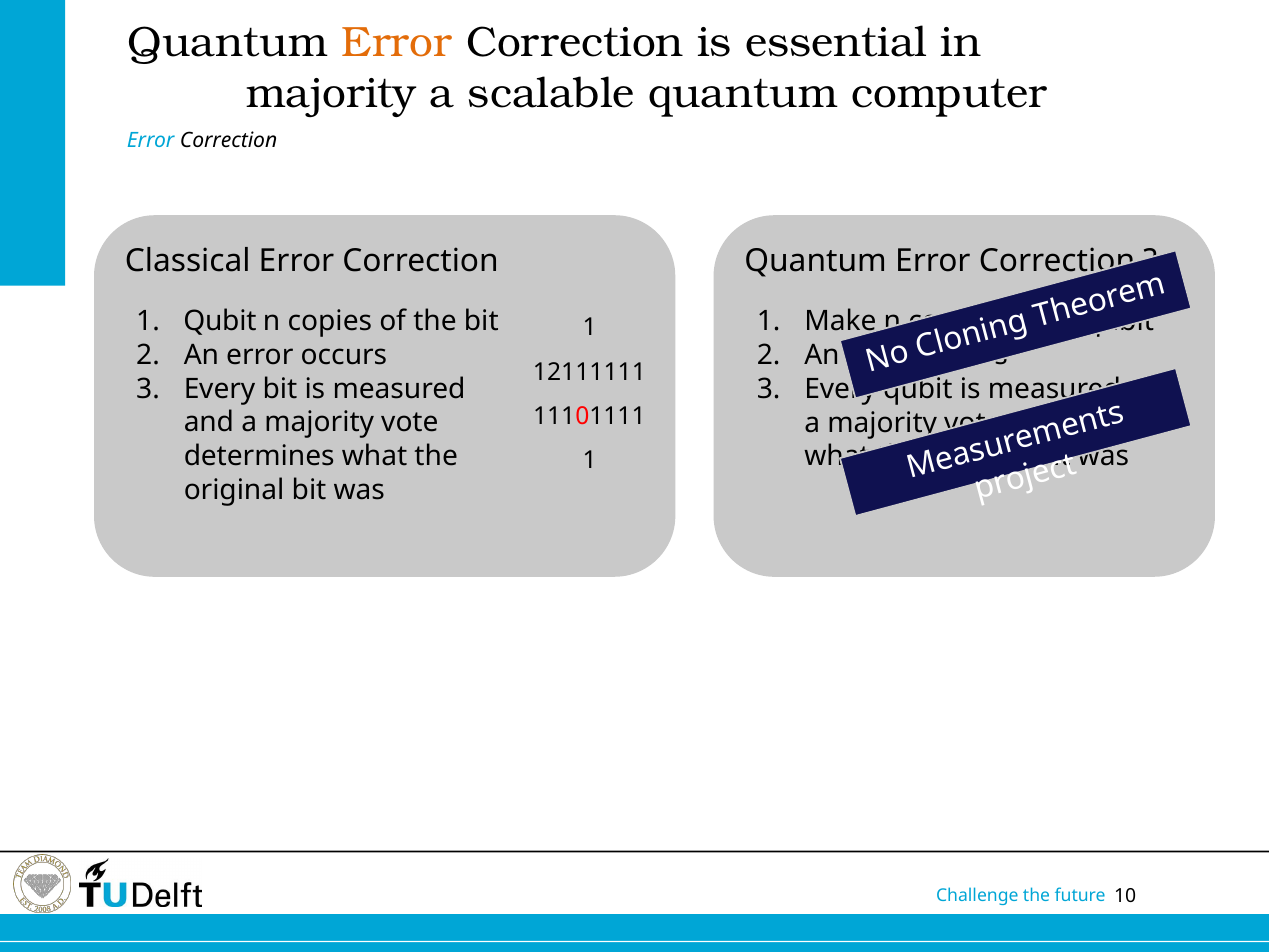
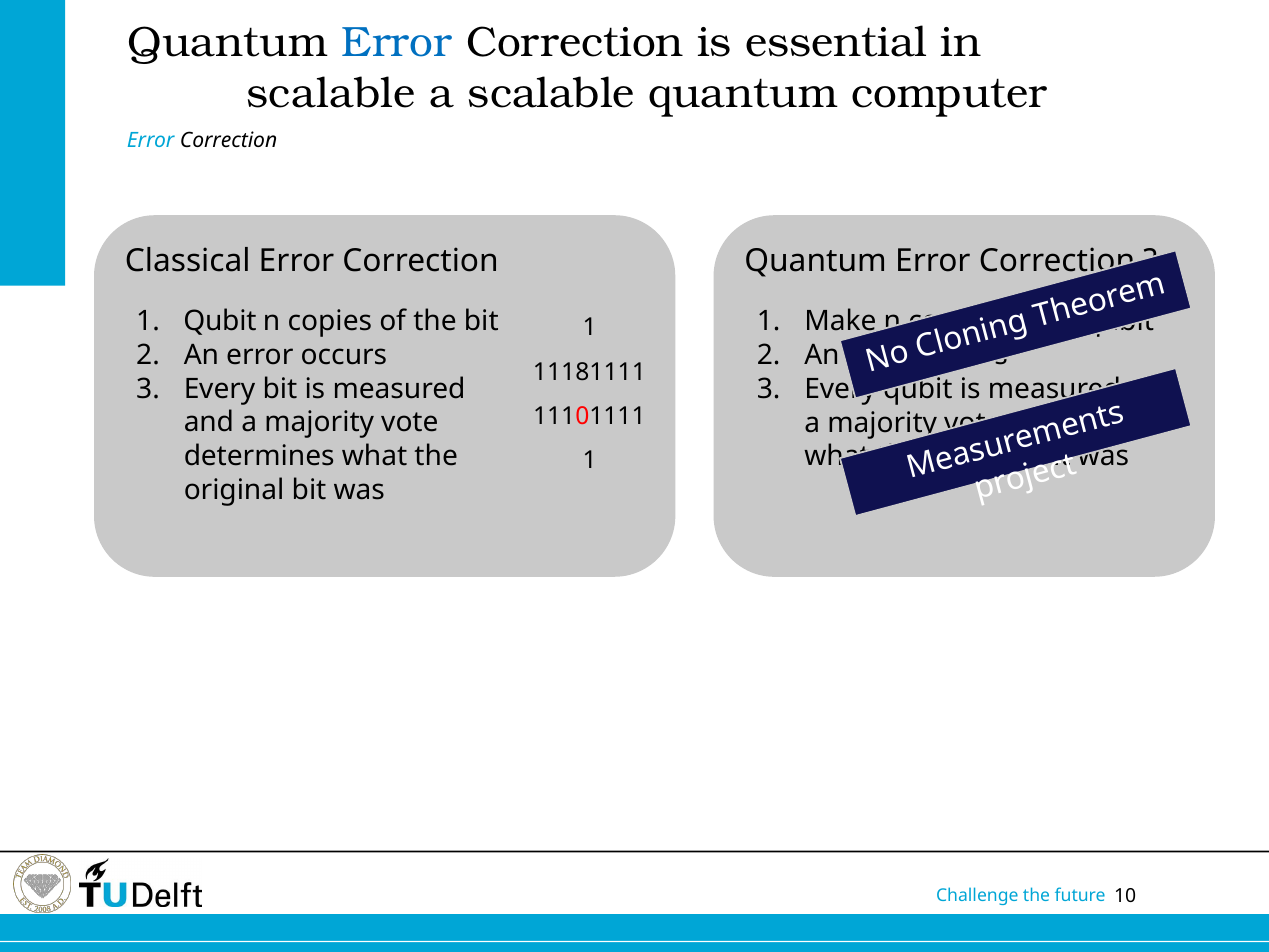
Error colour: orange -> blue (397, 43)
majority: majority -> scalable (331, 94)
12111111: 12111111 -> 11181111 (589, 372)
